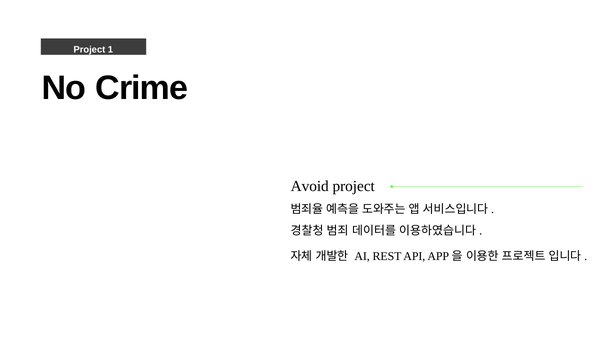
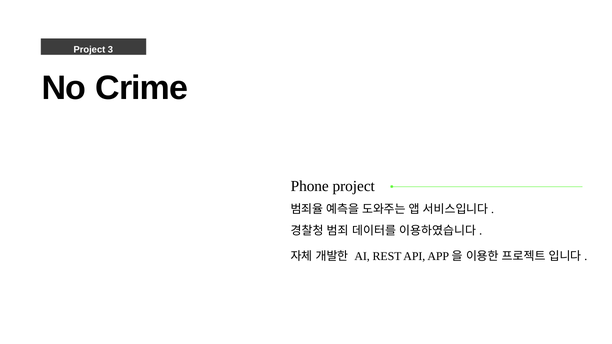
1: 1 -> 3 (110, 50)
Avoid: Avoid -> Phone (310, 187)
